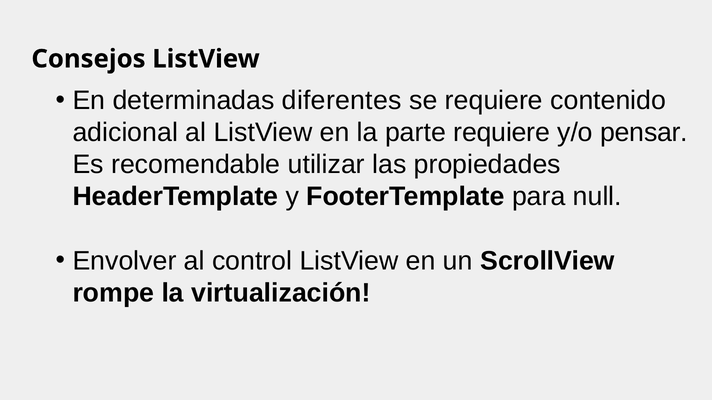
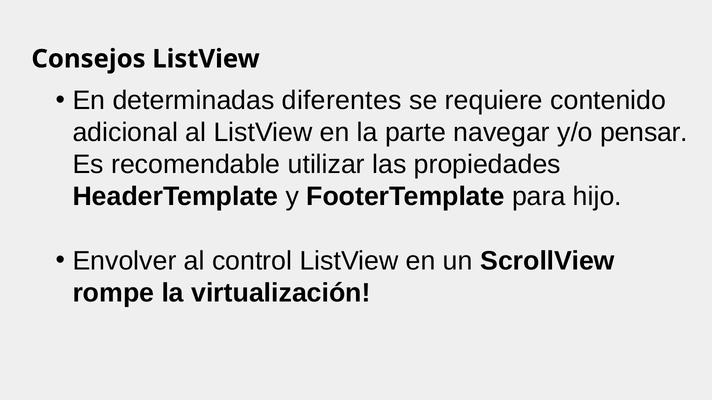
parte requiere: requiere -> navegar (502, 133)
null: null -> hijo (597, 197)
